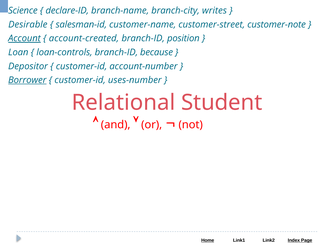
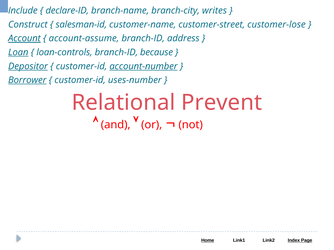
Science: Science -> Include (23, 11)
Desirable: Desirable -> Construct (28, 25)
customer-note: customer-note -> customer-lose (276, 25)
account-created: account-created -> account-assume (84, 38)
position: position -> address (183, 38)
Loan underline: none -> present (18, 52)
Depositor underline: none -> present (28, 66)
account-number underline: none -> present (143, 66)
Student: Student -> Prevent (222, 103)
